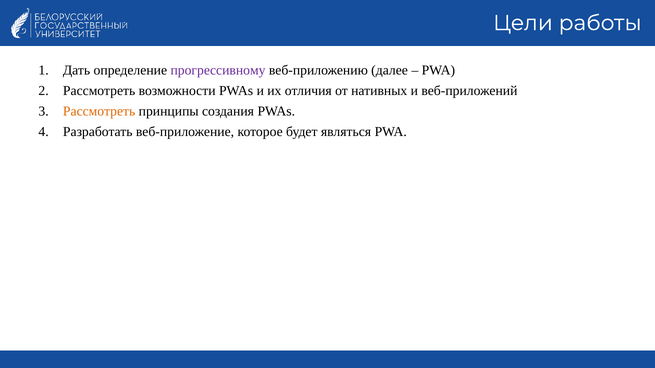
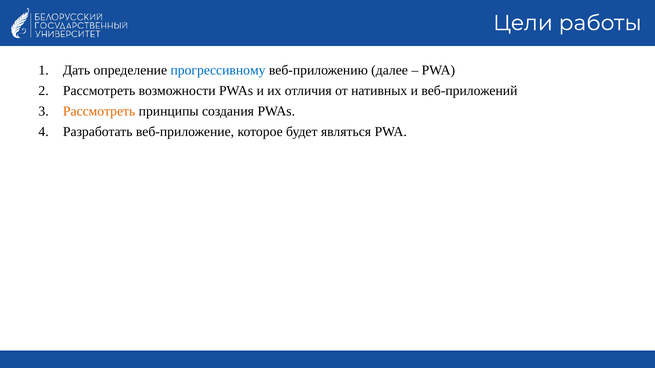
прогрессивному colour: purple -> blue (218, 70)
